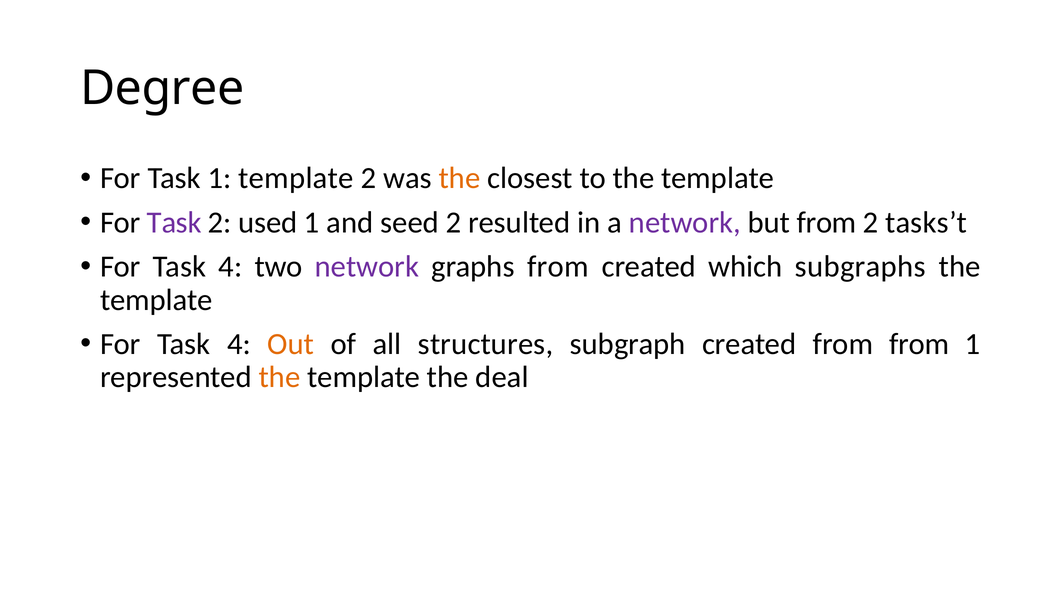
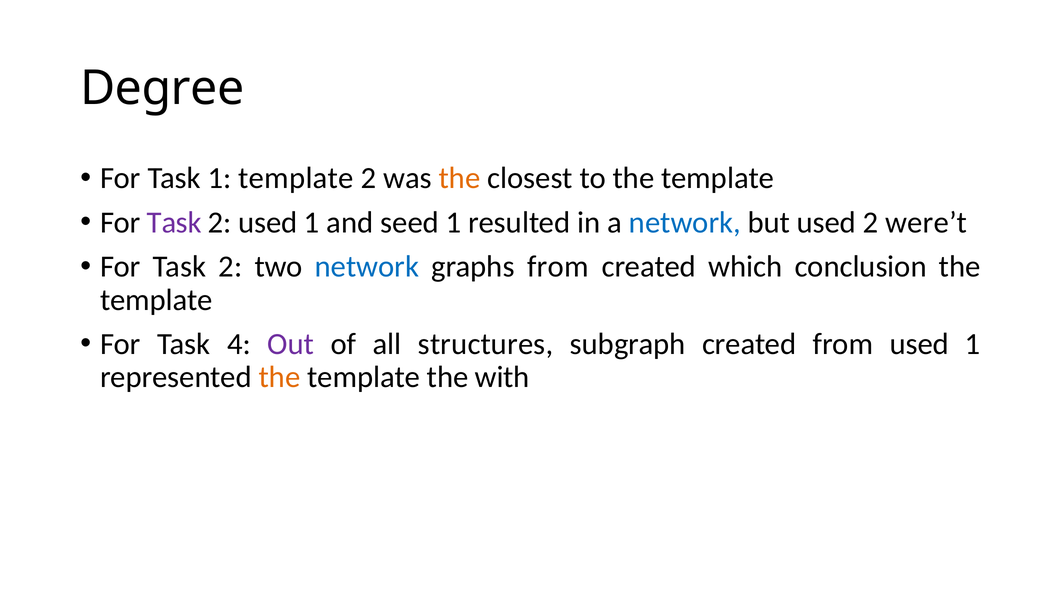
seed 2: 2 -> 1 (454, 222)
network colour: purple -> blue (685, 222)
but from: from -> used (826, 222)
tasks’t: tasks’t -> were’t (926, 222)
4: 4 -> 2 (230, 267)
network colour: purple -> blue (367, 267)
subgraphs: subgraphs -> conclusion (861, 267)
Out colour: orange -> purple (291, 344)
from from: from -> used (919, 344)
deal: deal -> with (502, 377)
